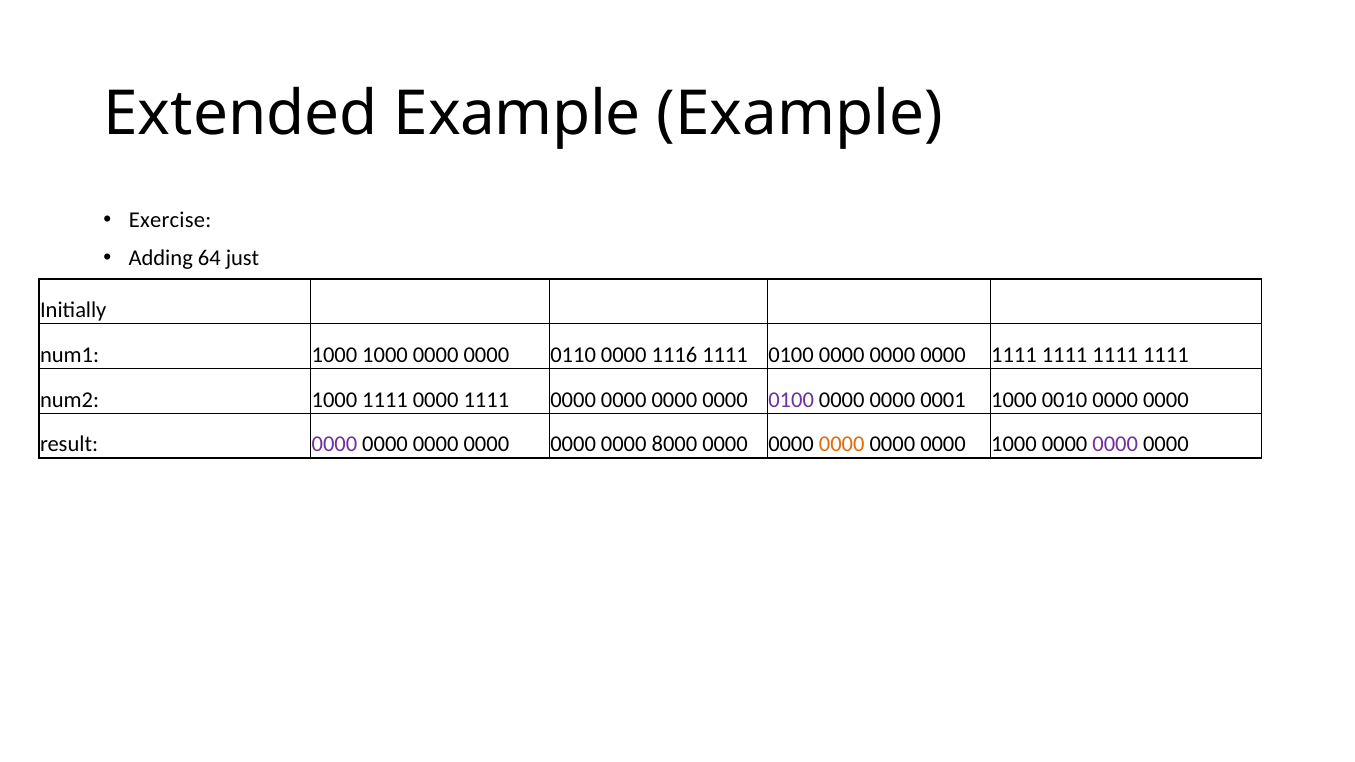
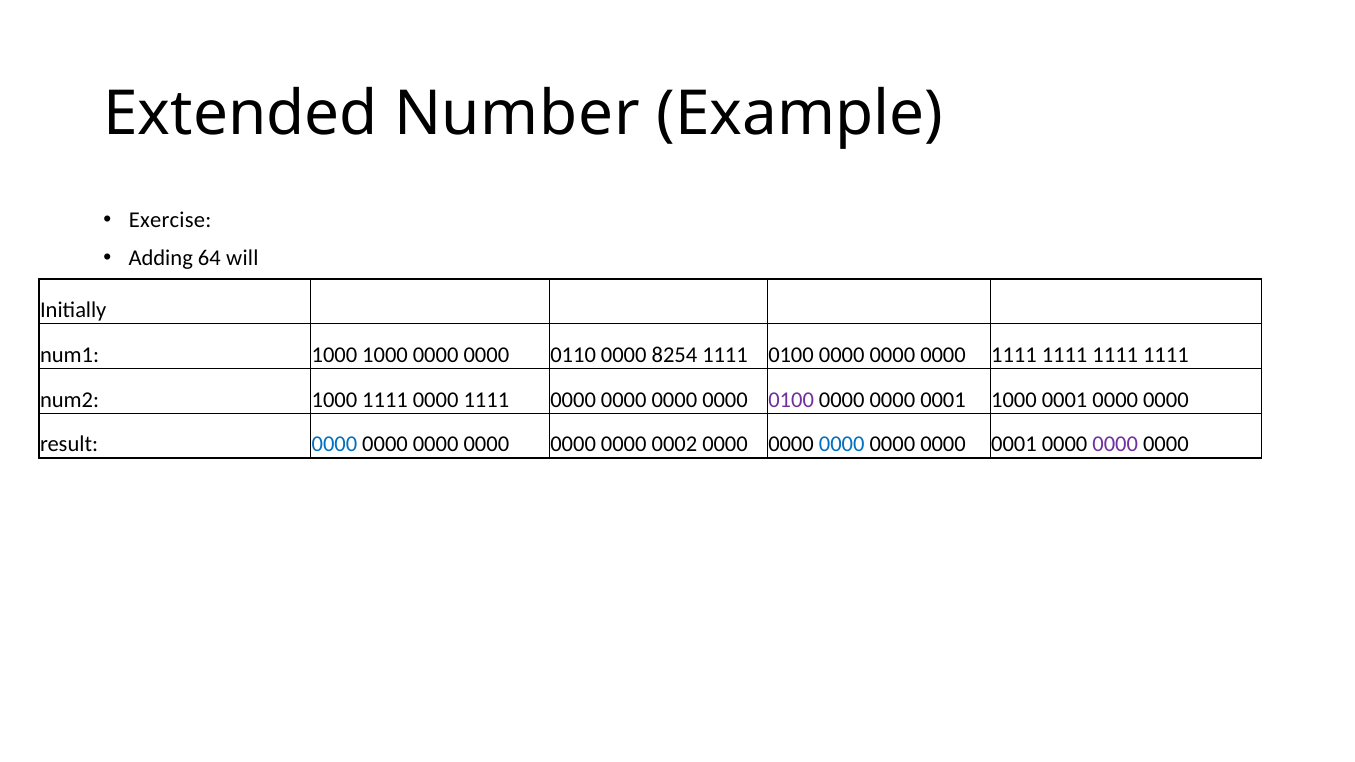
Extended Example: Example -> Number (517, 114)
just: just -> will (242, 258)
1116: 1116 -> 8254 (674, 355)
1000 0010: 0010 -> 0001 (1065, 400)
0000 colour: purple -> blue (334, 445)
8000: 8000 -> 0002 (674, 445)
0000 colour: orange -> blue (842, 445)
1000: 1000 -> 0001 (1014, 445)
